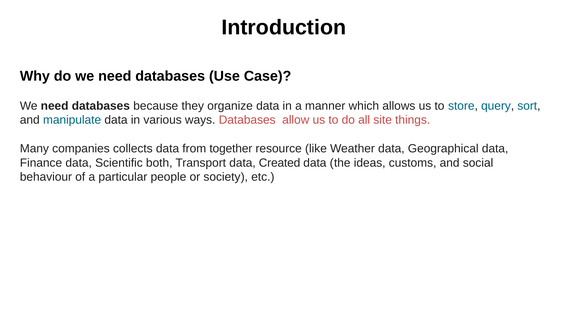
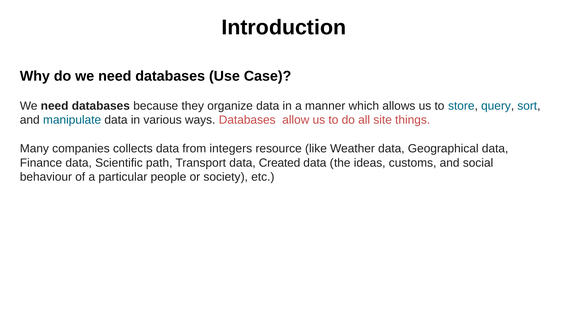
together: together -> integers (231, 149)
both: both -> path (159, 163)
